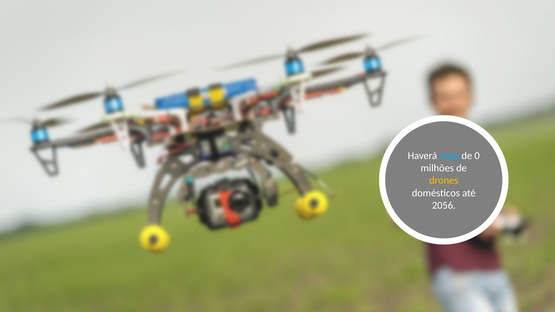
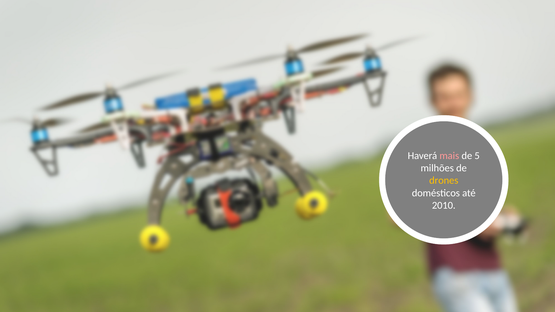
mais colour: light blue -> pink (449, 156)
0: 0 -> 5 (477, 156)
2056: 2056 -> 2010 (444, 206)
